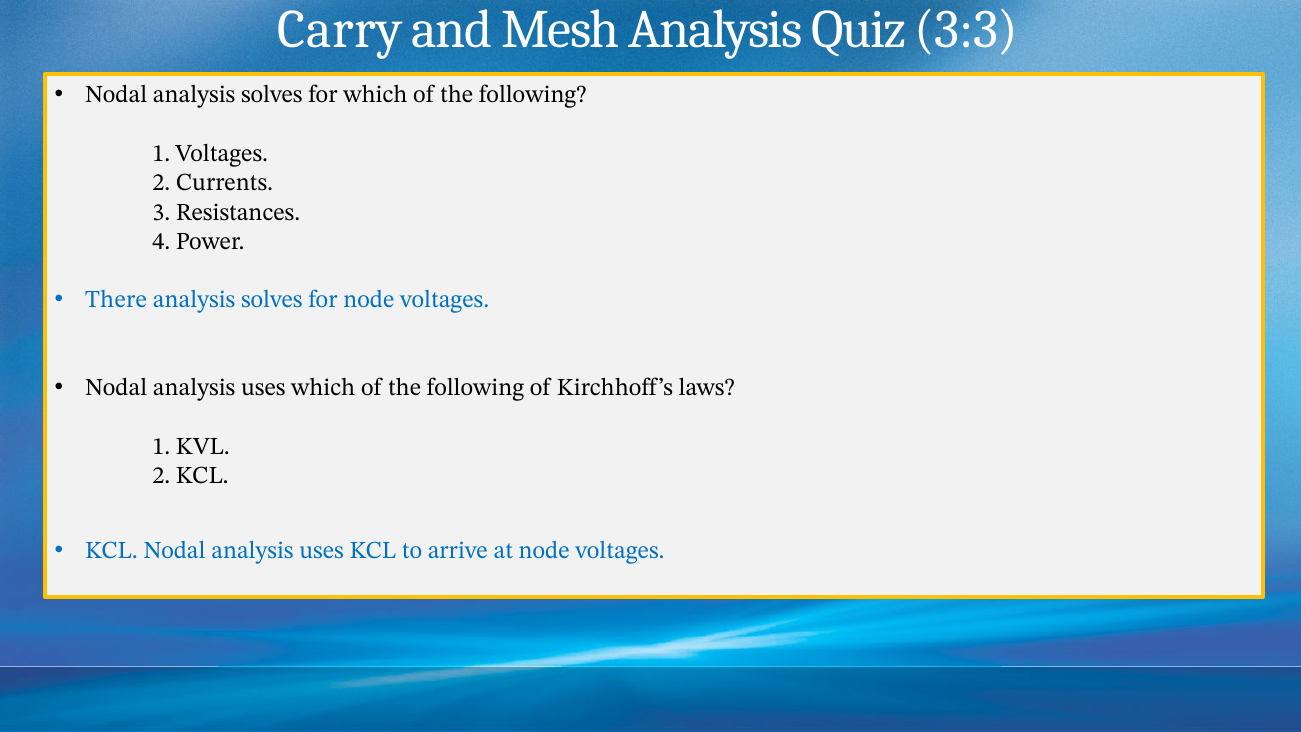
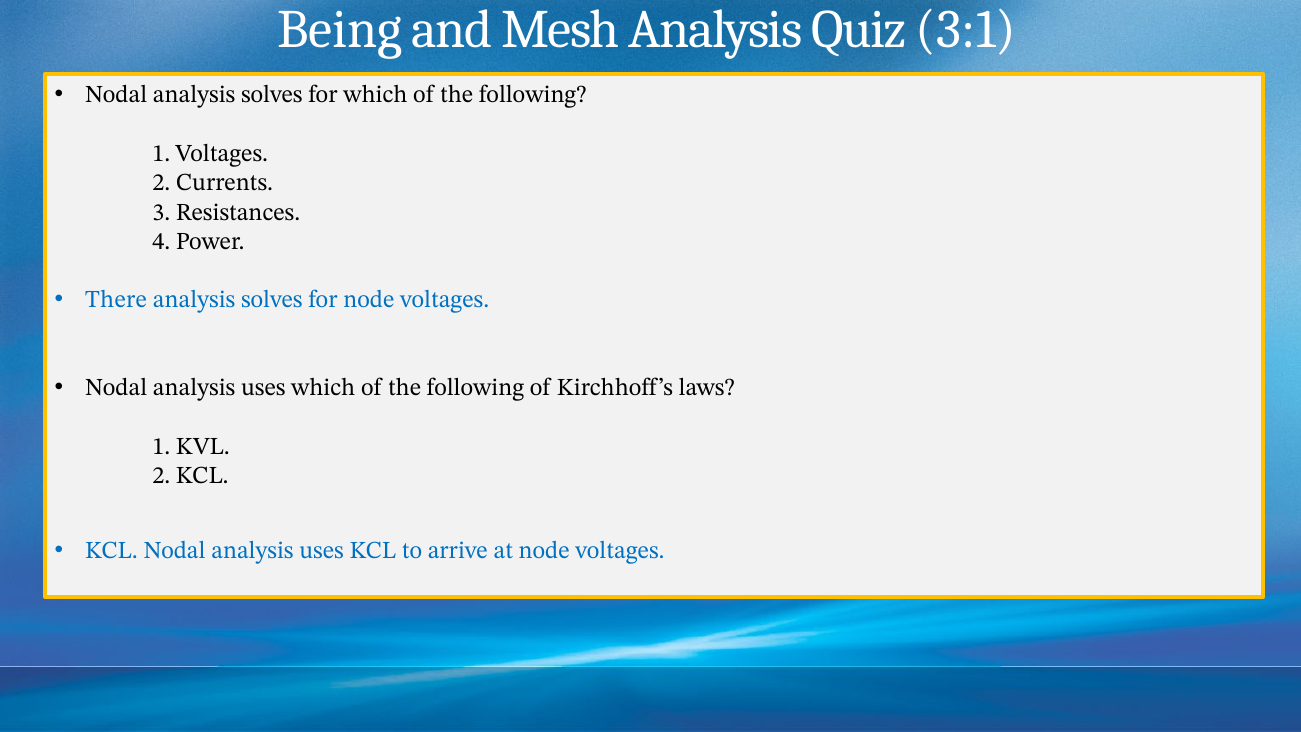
Carry: Carry -> Being (340, 30)
3:3: 3:3 -> 3:1 (966, 30)
